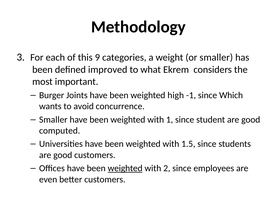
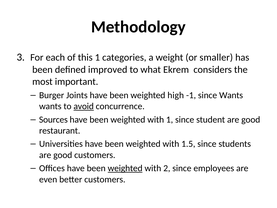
this 9: 9 -> 1 (97, 57)
since Which: Which -> Wants (231, 95)
avoid underline: none -> present (84, 106)
Smaller: Smaller -> Sources (53, 119)
computed: computed -> restaurant (60, 131)
